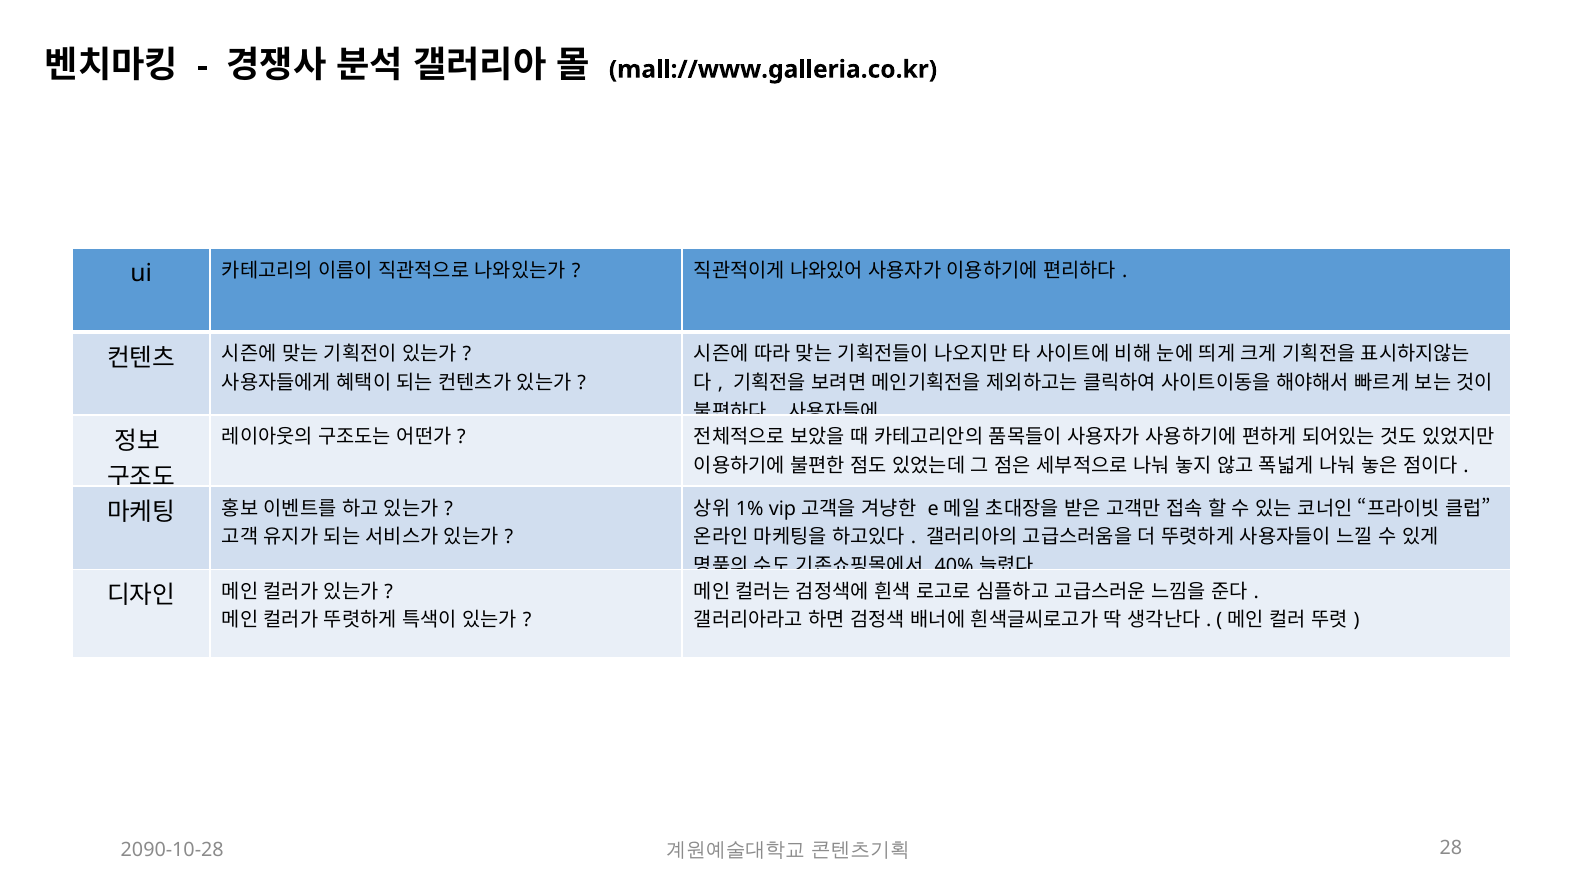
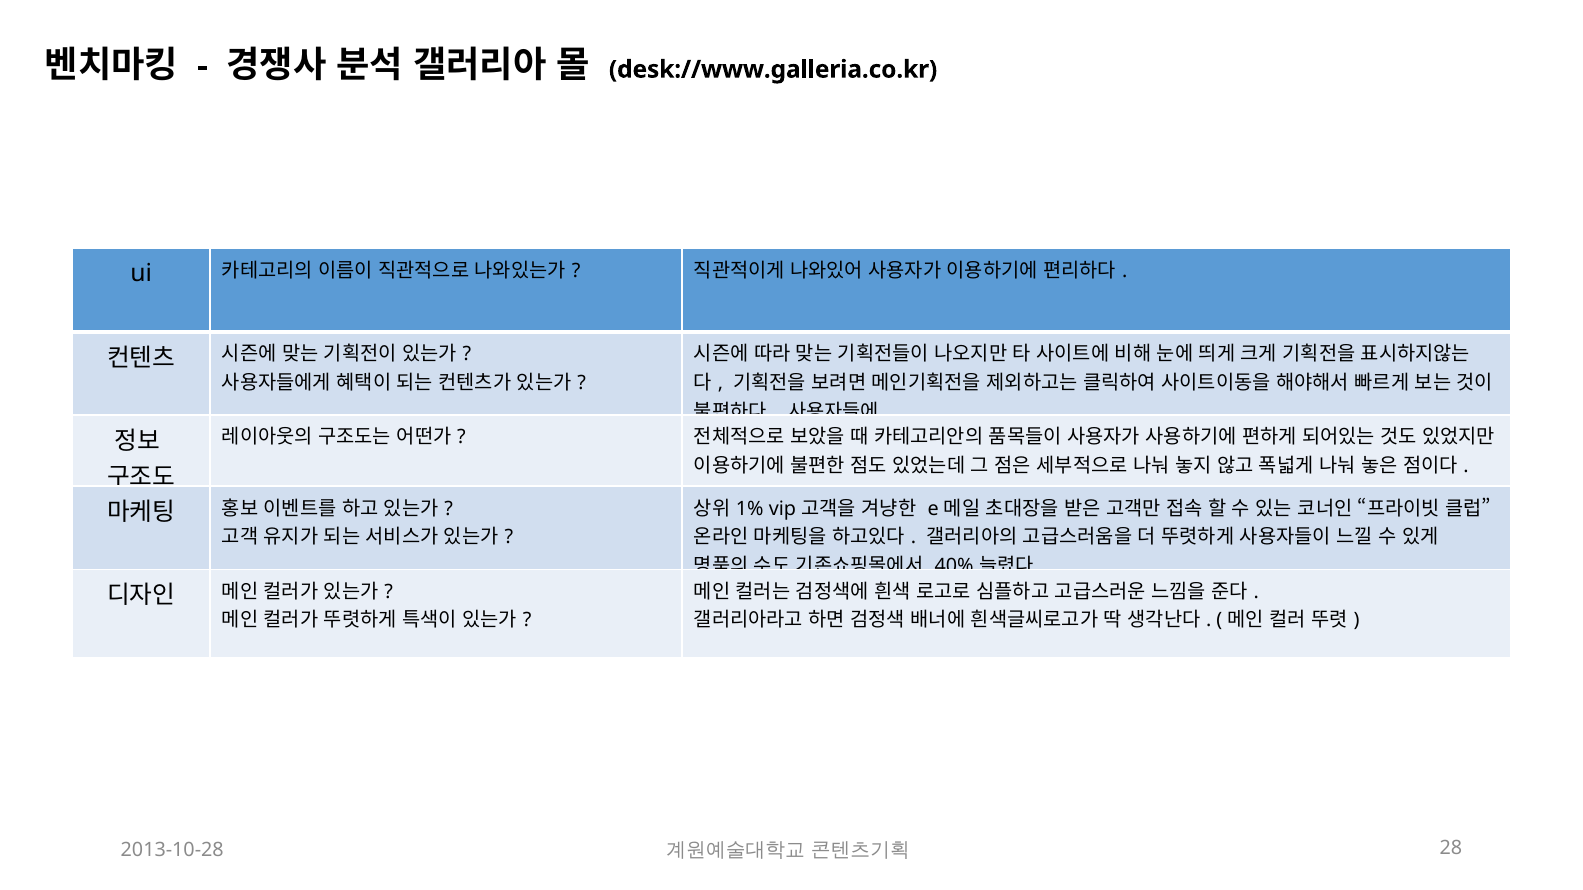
mall://www.galleria.co.kr: mall://www.galleria.co.kr -> desk://www.galleria.co.kr (773, 70)
2090-10-28: 2090-10-28 -> 2013-10-28 (172, 850)
